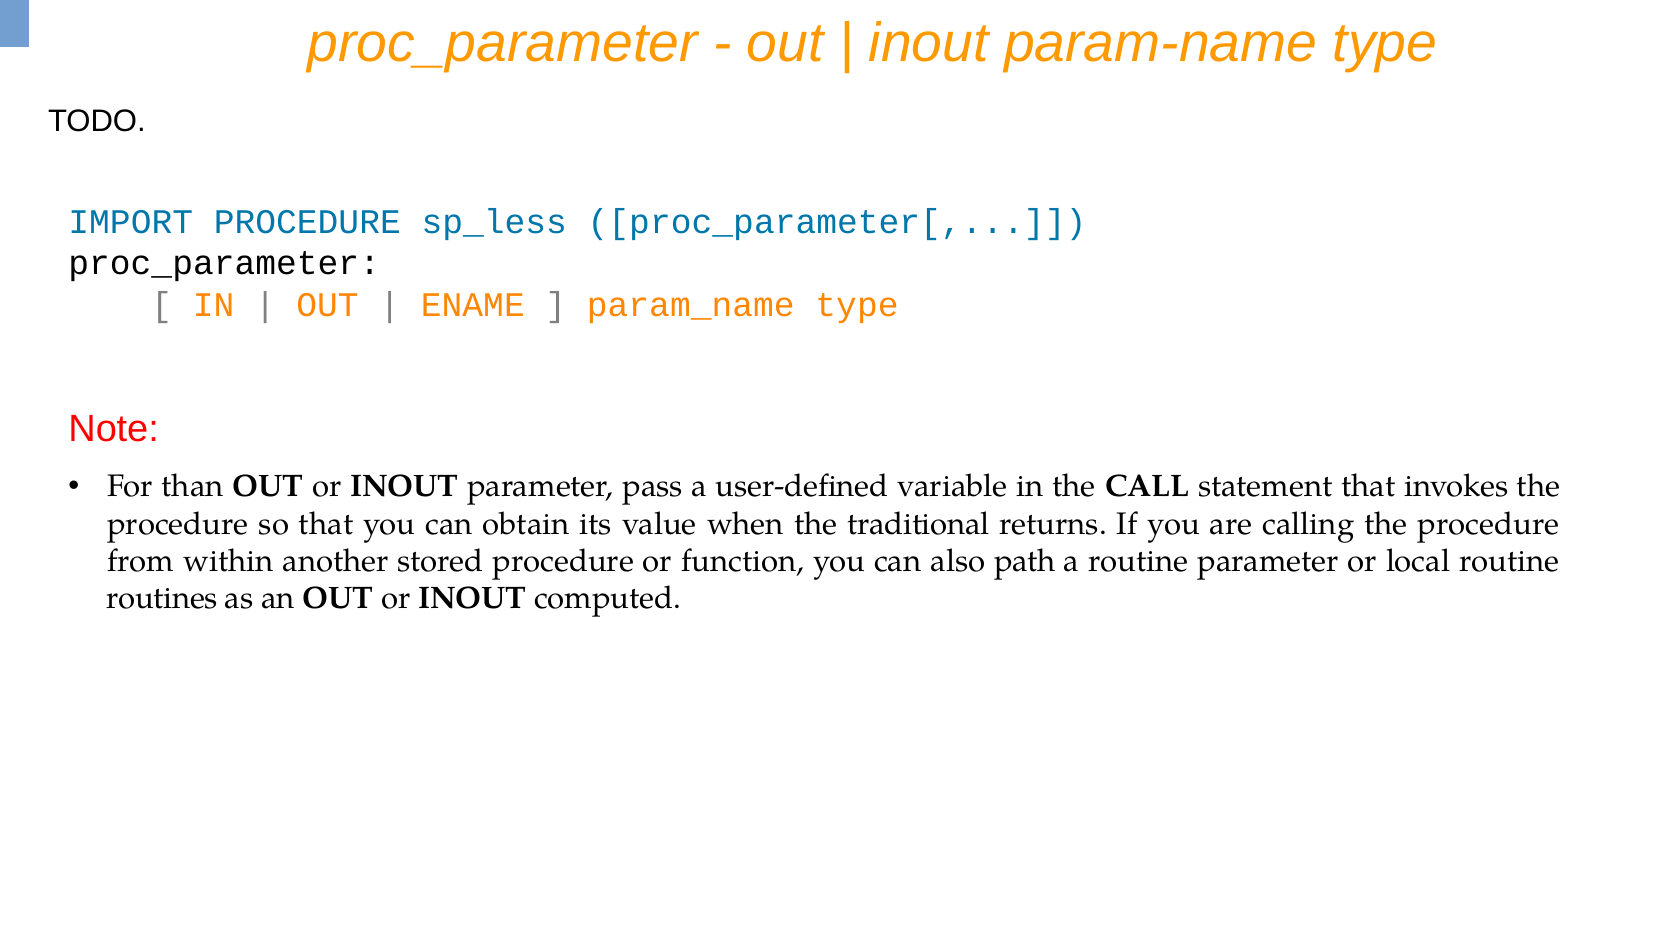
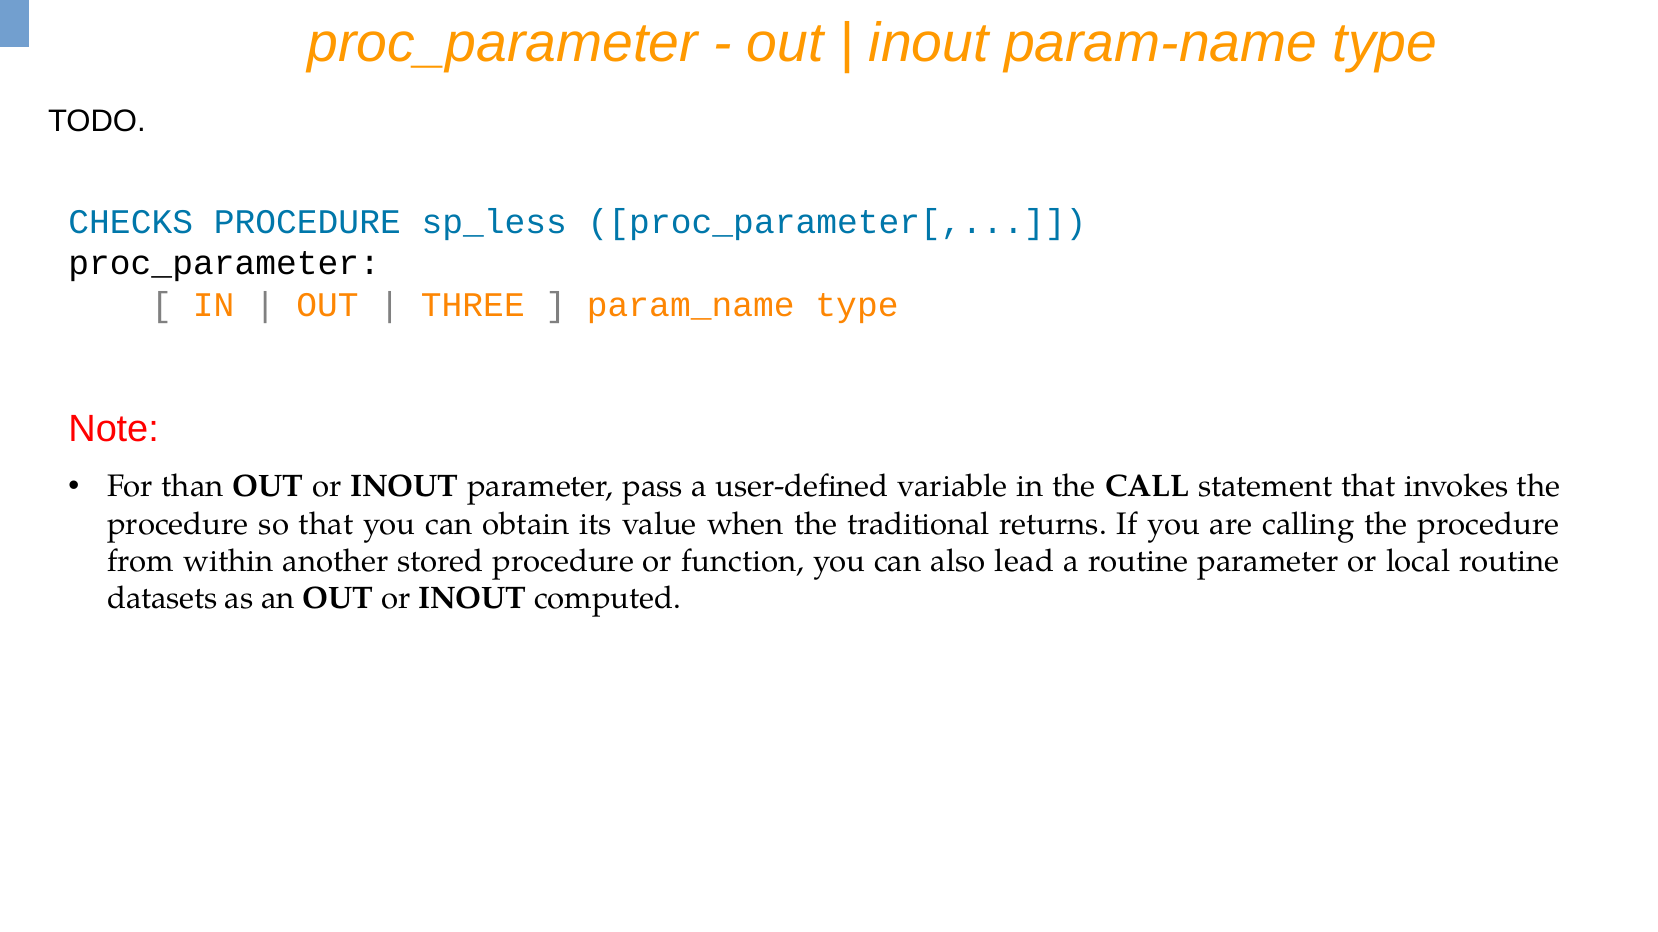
IMPORT: IMPORT -> CHECKS (131, 222)
ENAME: ENAME -> THREE (473, 305)
path: path -> lead (1024, 561)
routines: routines -> datasets (162, 599)
